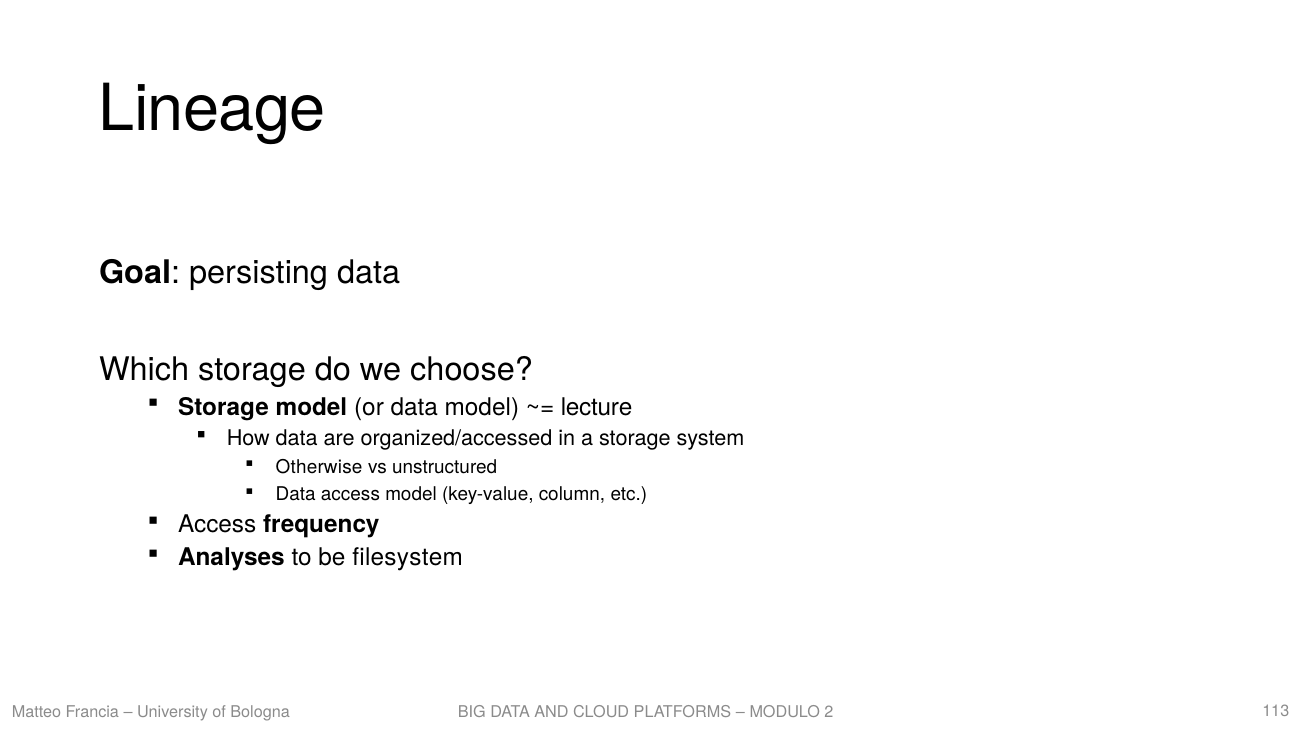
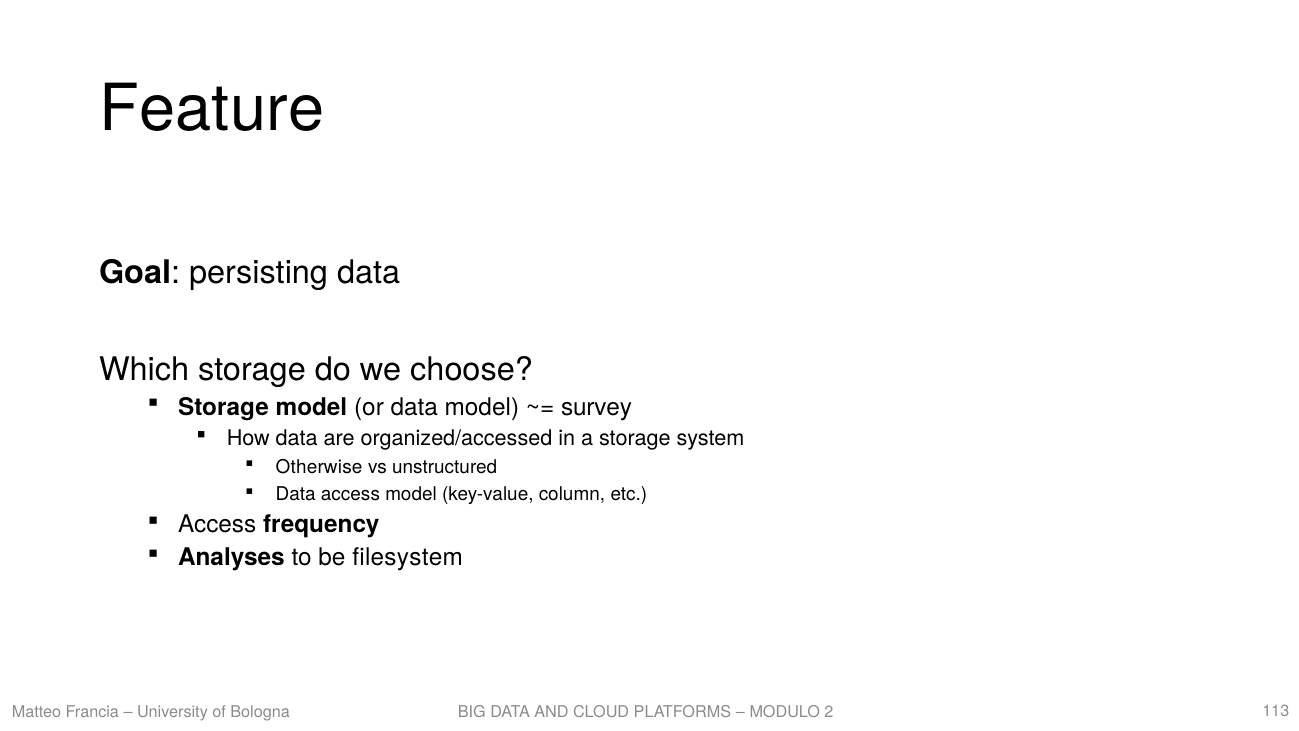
Lineage: Lineage -> Feature (212, 109)
lecture: lecture -> survey (597, 407)
